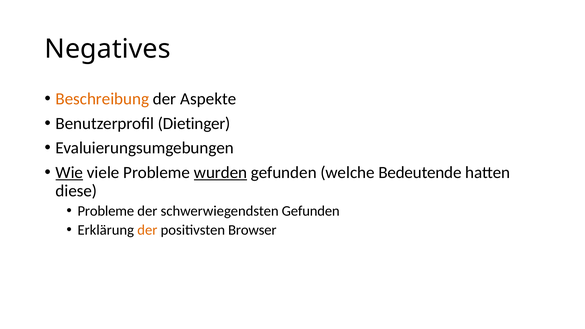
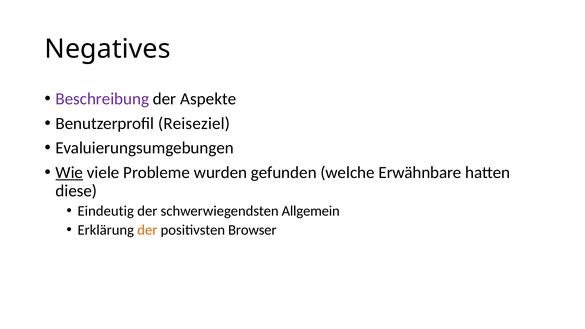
Beschreibung colour: orange -> purple (102, 99)
Dietinger: Dietinger -> Reiseziel (194, 123)
wurden underline: present -> none (221, 172)
Bedeutende: Bedeutende -> Erwähnbare (420, 172)
Probleme: Probleme -> Eindeutig (106, 211)
schwerwiegendsten Gefunden: Gefunden -> Allgemein (311, 211)
